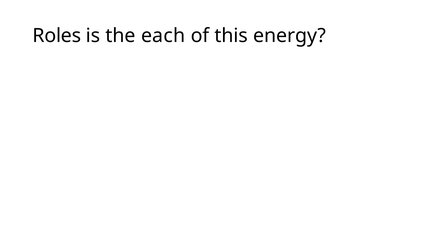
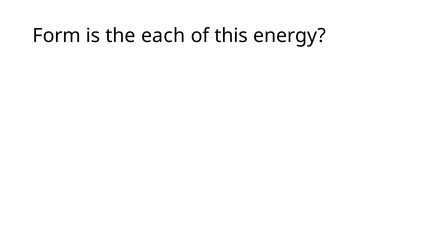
Roles: Roles -> Form (57, 36)
